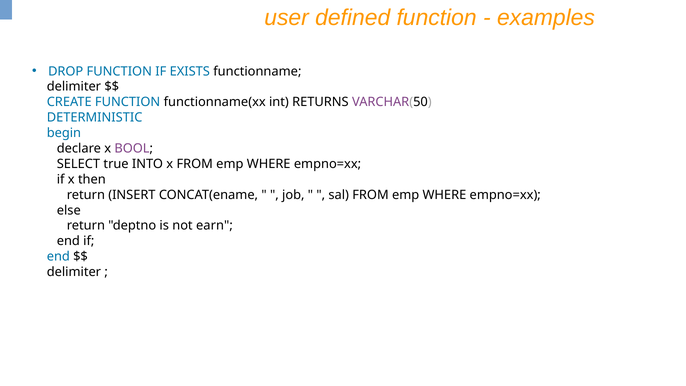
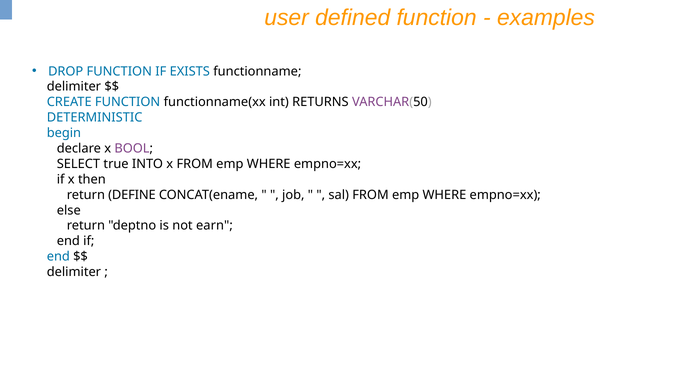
INSERT: INSERT -> DEFINE (132, 195)
